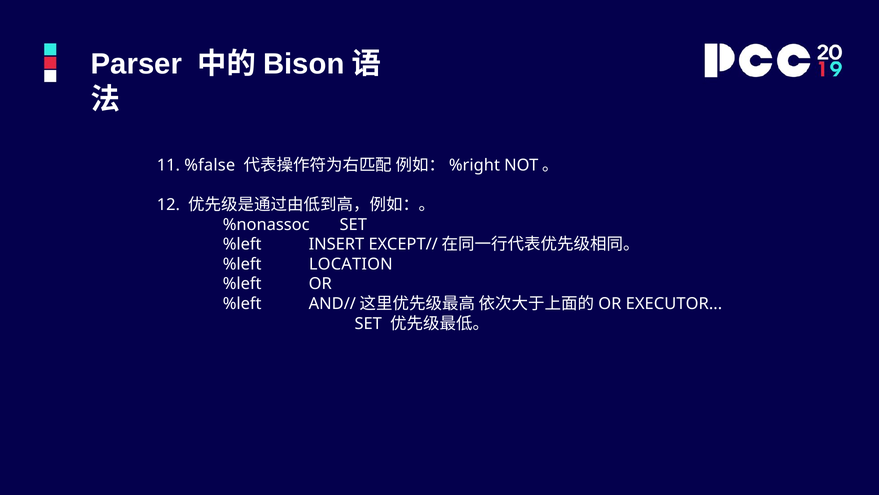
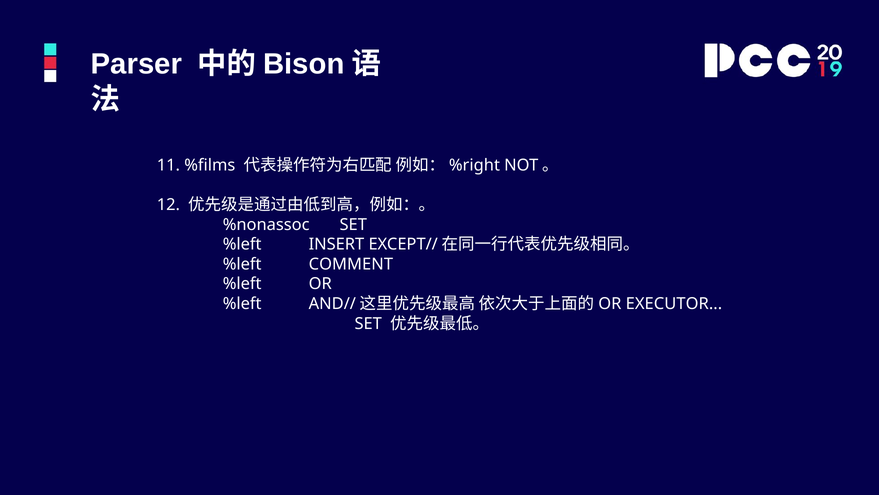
%false: %false -> %films (210, 165)
LOCATION: LOCATION -> COMMENT (351, 264)
